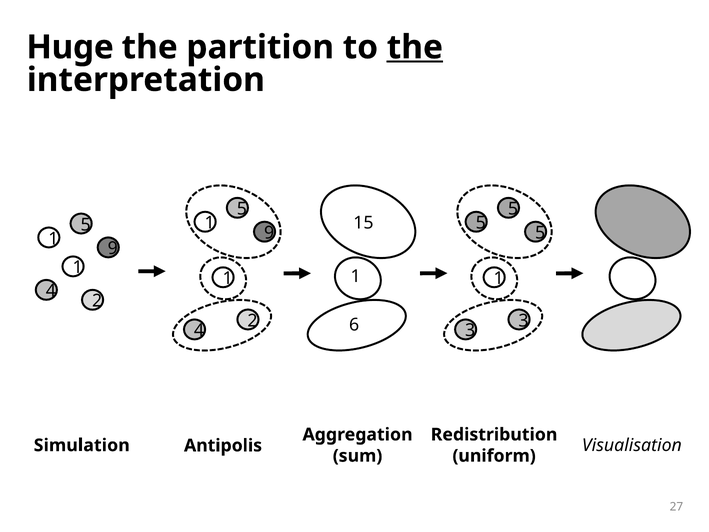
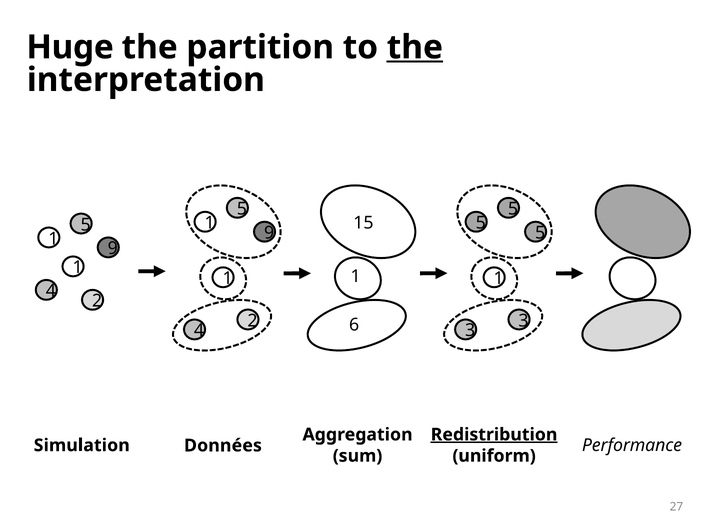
Redistribution underline: none -> present (494, 434)
Visualisation: Visualisation -> Performance (632, 445)
Antipolis: Antipolis -> Données (223, 445)
